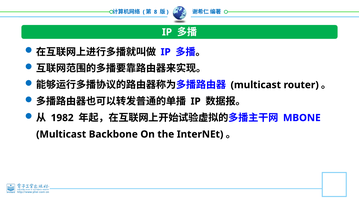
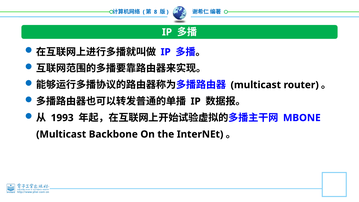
1982: 1982 -> 1993 (62, 118)
